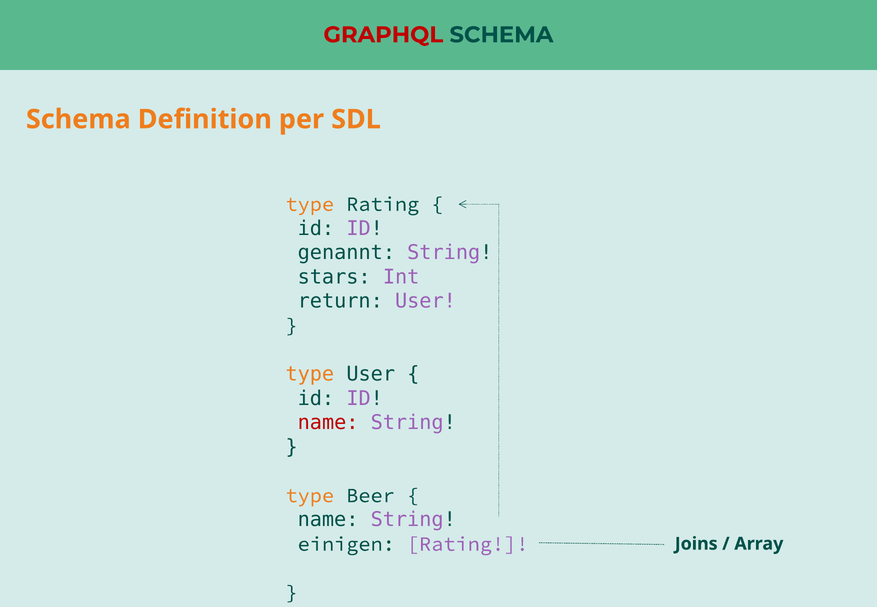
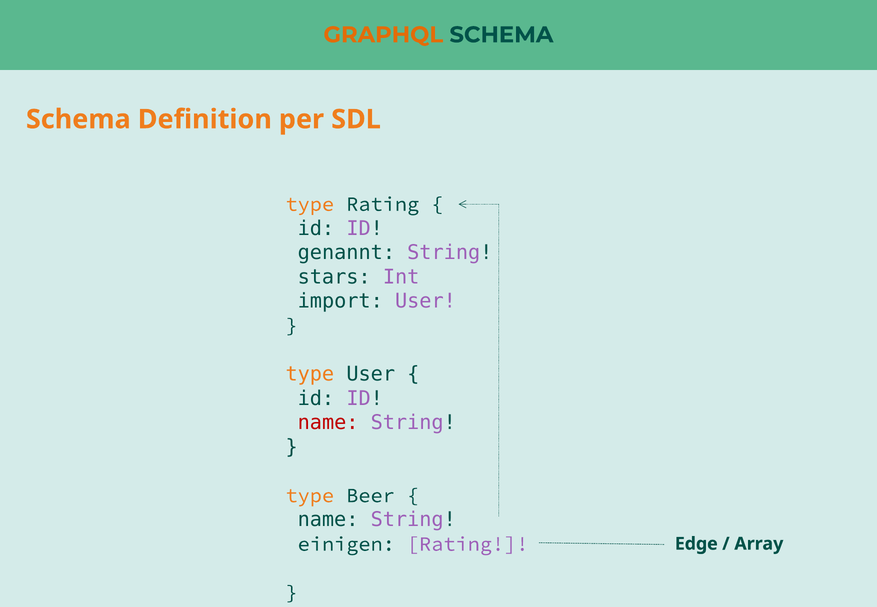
GRAPHQL colour: red -> orange (383, 35)
return: return -> import (340, 301)
Joins: Joins -> Edge (696, 544)
